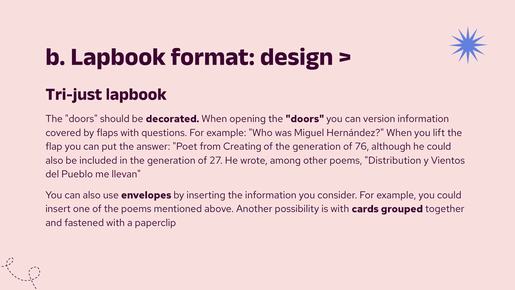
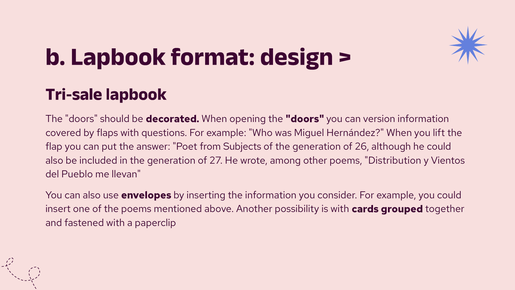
Tri-just: Tri-just -> Tri-sale (74, 94)
Creating: Creating -> Subjects (242, 146)
76: 76 -> 26 (362, 146)
